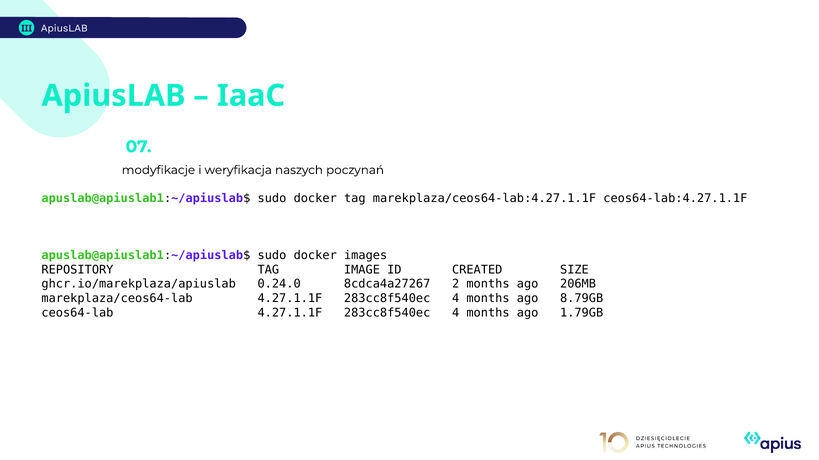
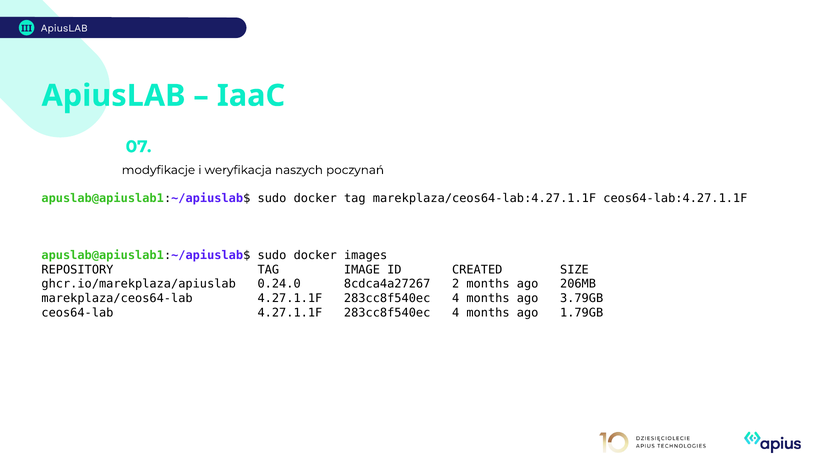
8.79GB: 8.79GB -> 3.79GB (582, 299)
